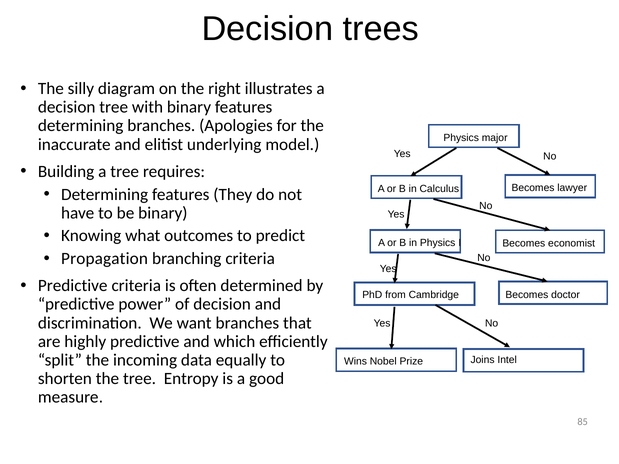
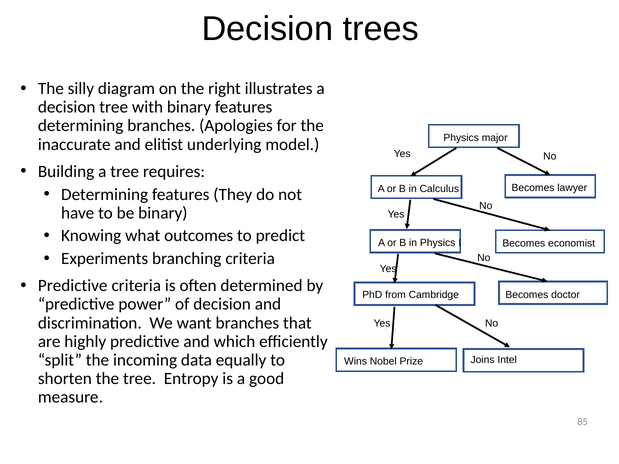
Propagation: Propagation -> Experiments (105, 259)
